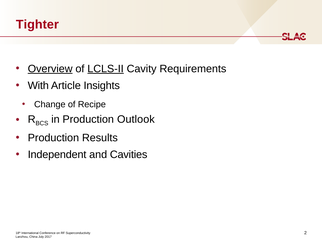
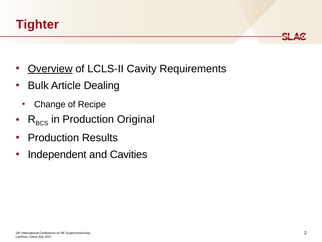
LCLS-II underline: present -> none (106, 69)
With: With -> Bulk (38, 85)
Insights: Insights -> Dealing (102, 85)
Outlook: Outlook -> Original (136, 119)
